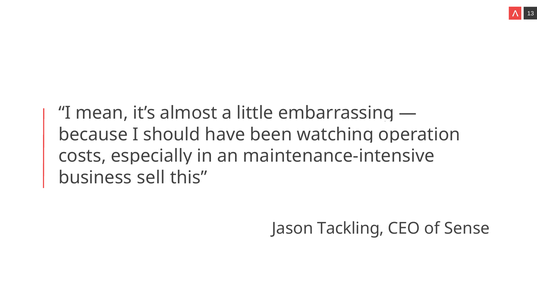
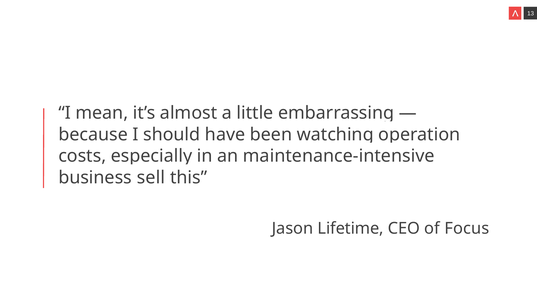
Tackling: Tackling -> Lifetime (351, 228)
Sense: Sense -> Focus (467, 228)
